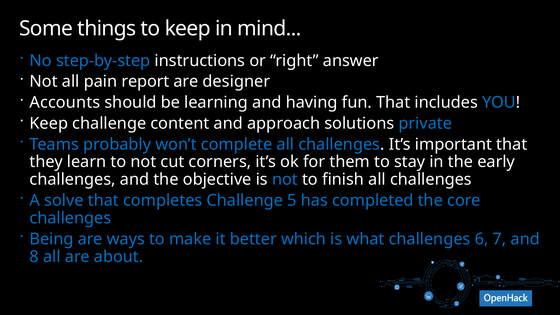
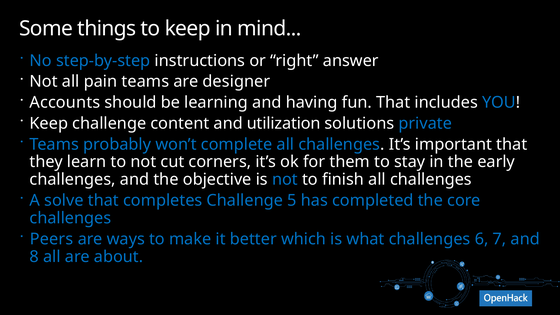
pain report: report -> teams (145, 82)
approach: approach -> utilization (284, 123)
Being: Being -> Peers (51, 239)
